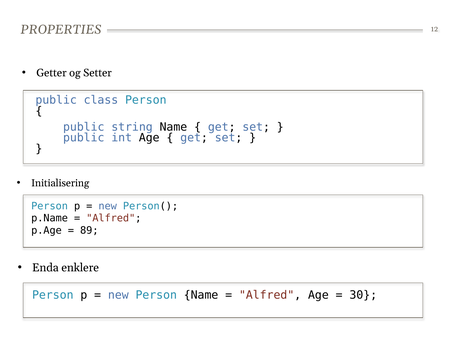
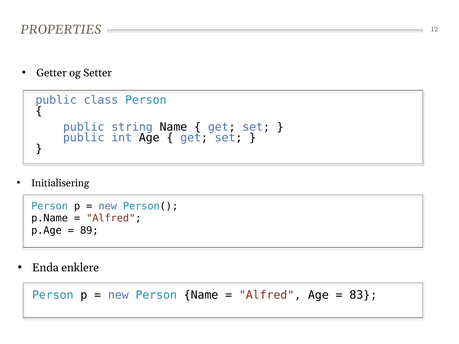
30: 30 -> 83 (363, 295)
